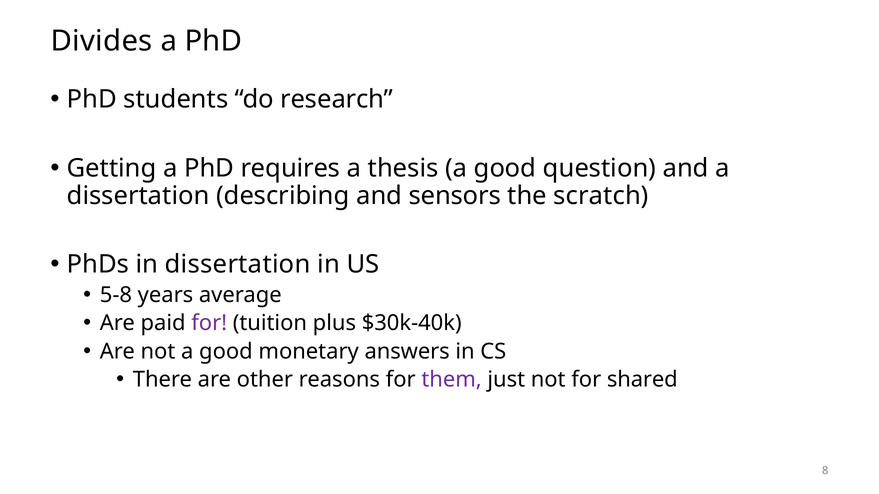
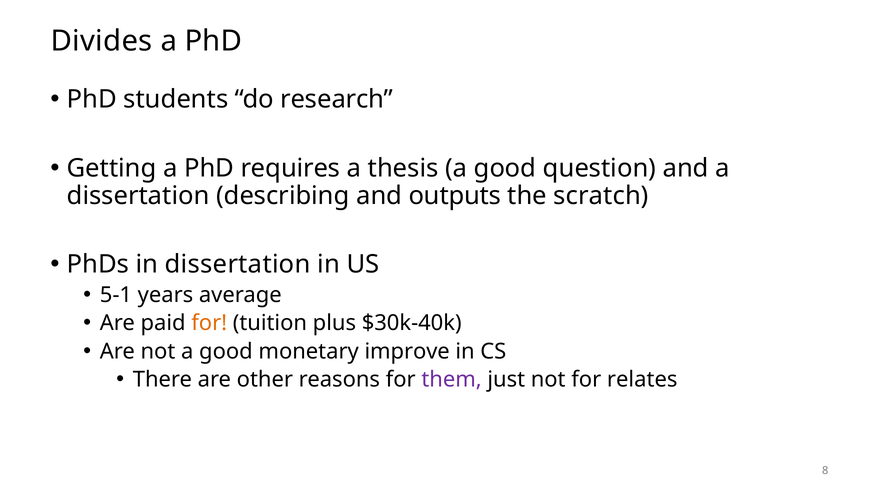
sensors: sensors -> outputs (455, 196)
5-8: 5-8 -> 5-1 (116, 295)
for colour: purple -> orange (209, 323)
answers: answers -> improve (407, 352)
shared: shared -> relates (642, 380)
